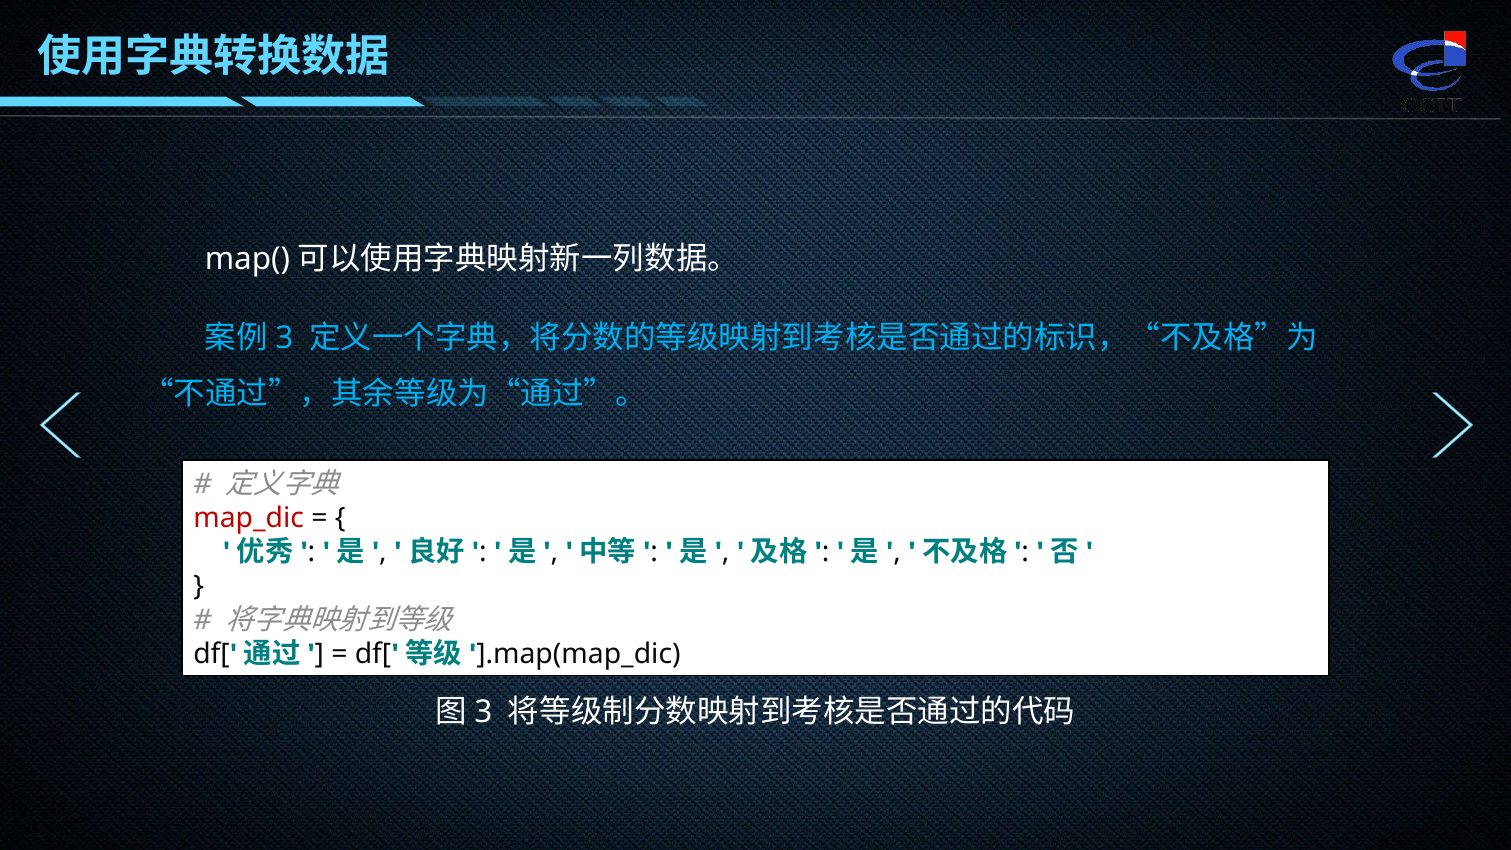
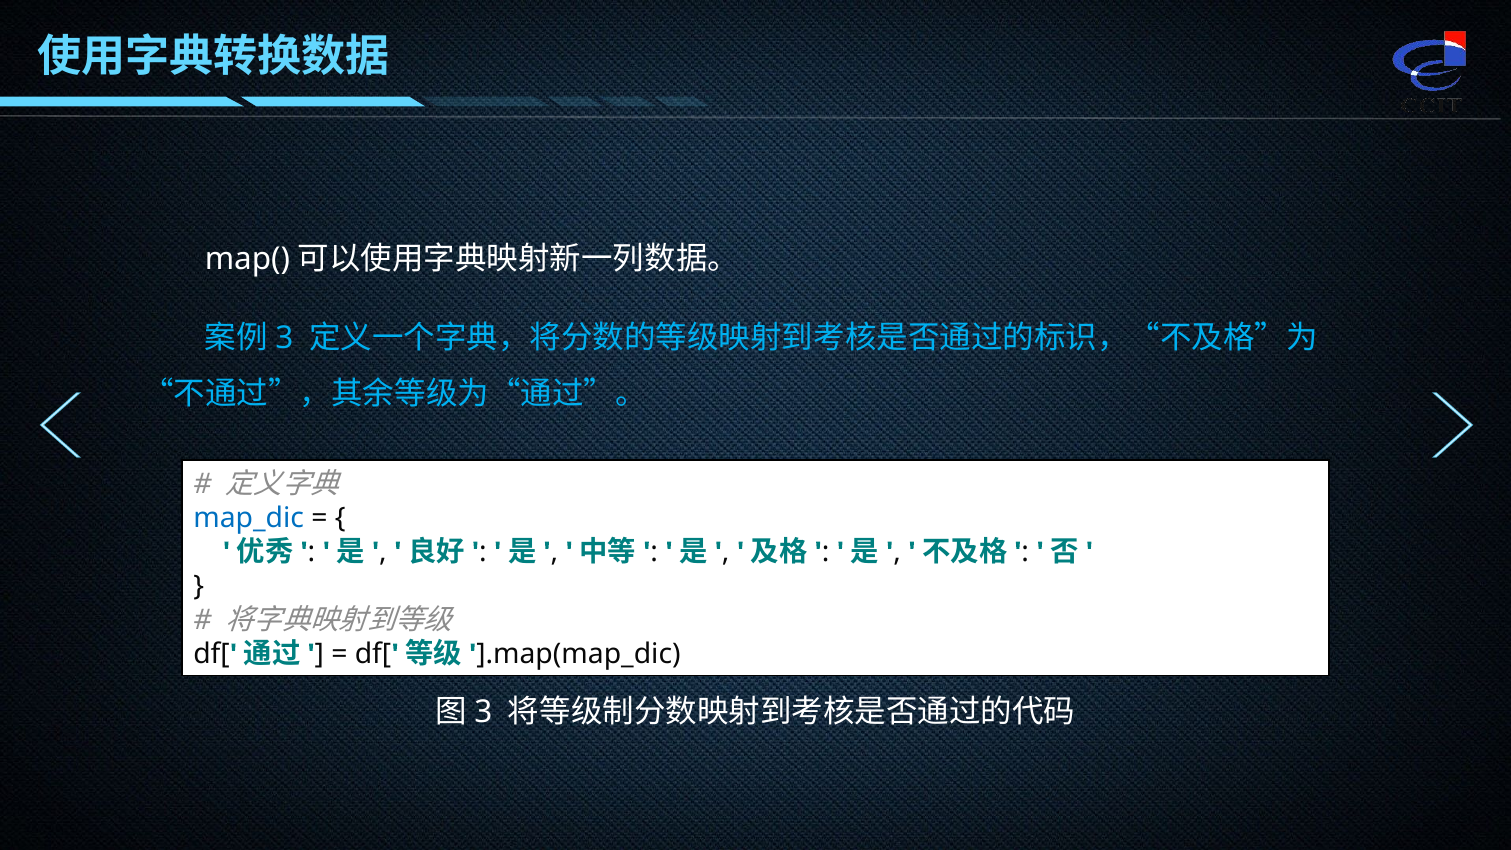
map_dic colour: red -> blue (249, 518)
